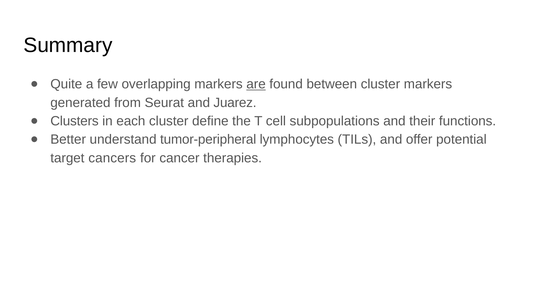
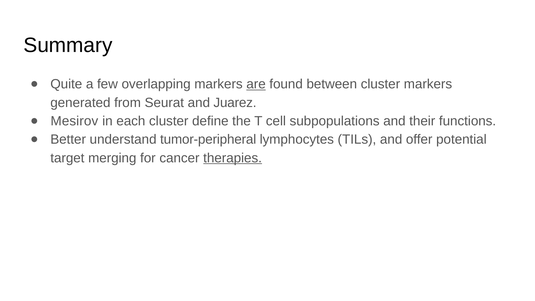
Clusters: Clusters -> Mesirov (74, 121)
cancers: cancers -> merging (112, 158)
therapies underline: none -> present (233, 158)
